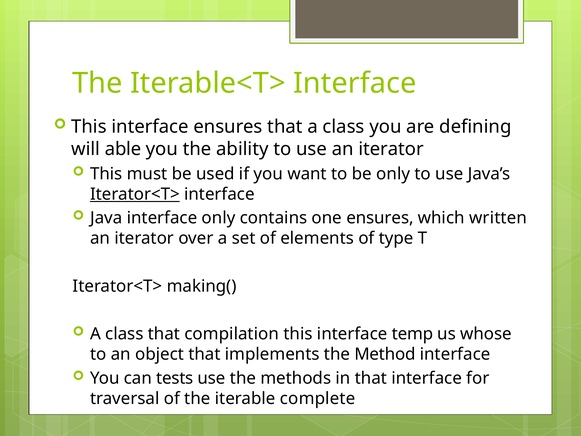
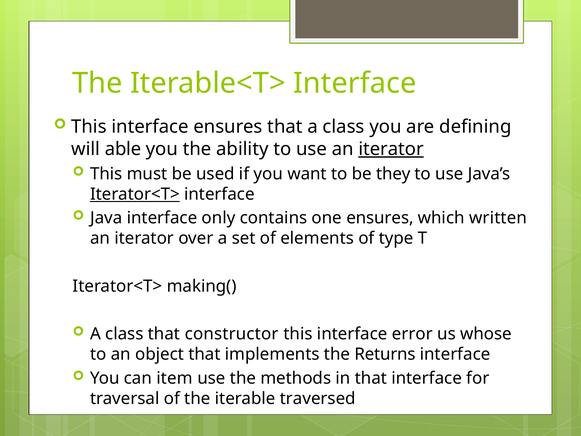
iterator underline: none -> present (391, 149)
be only: only -> they (393, 174)
compilation: compilation -> constructor (232, 334)
temp: temp -> error (412, 334)
Method: Method -> Returns (385, 354)
tests: tests -> item (175, 378)
complete: complete -> traversed (318, 398)
